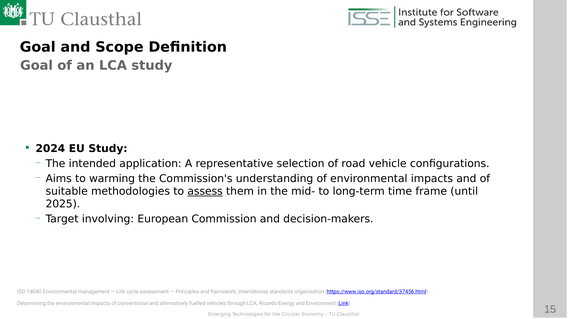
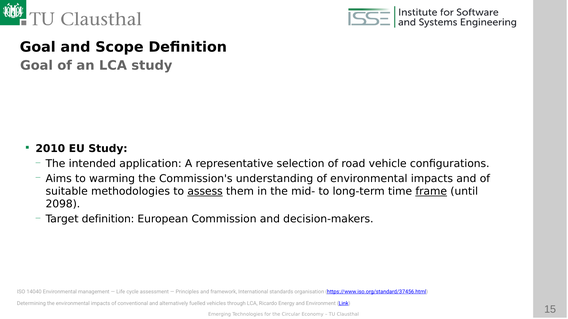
2024: 2024 -> 2010 (50, 149)
frame underline: none -> present (431, 192)
2025: 2025 -> 2098 (63, 204)
Target involving: involving -> definition (108, 219)
